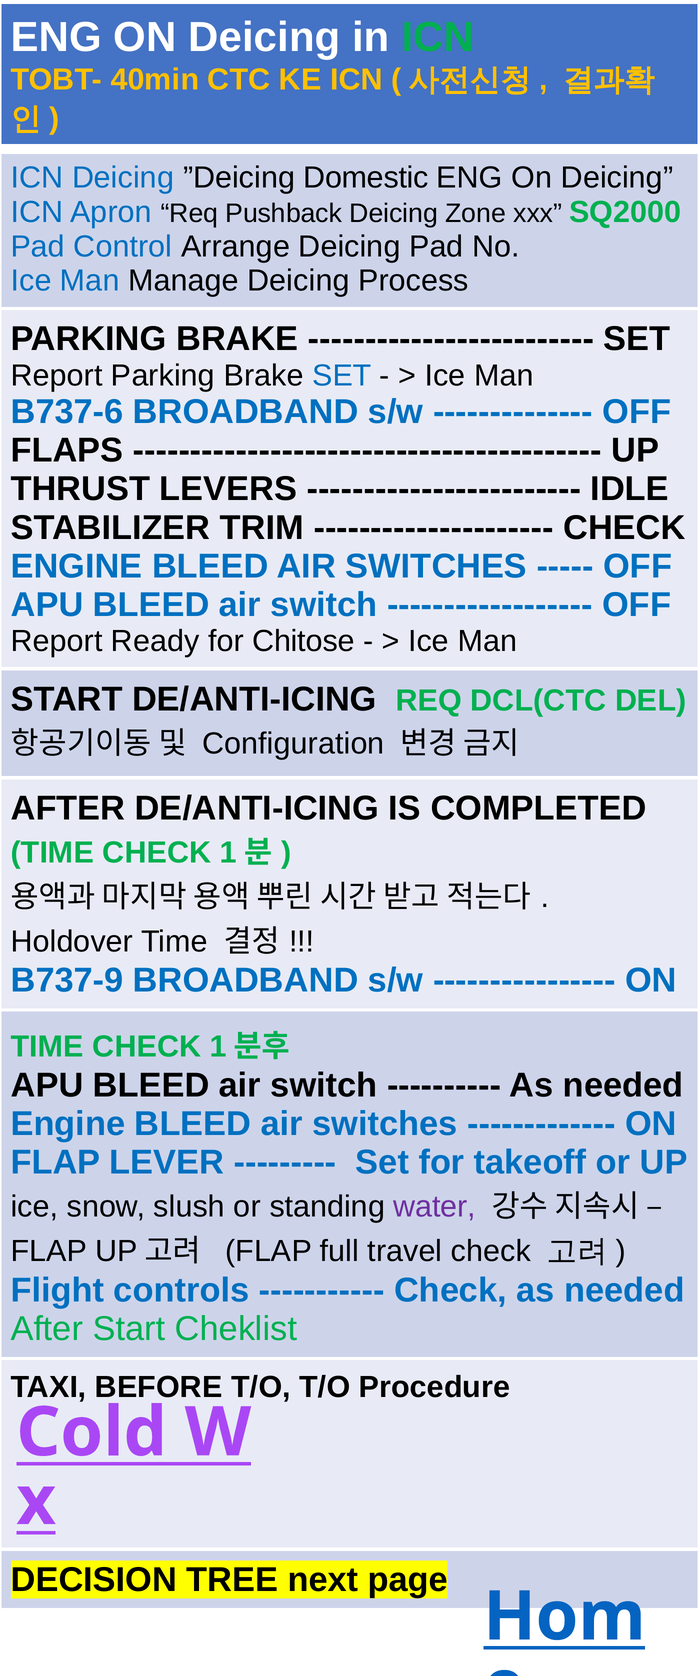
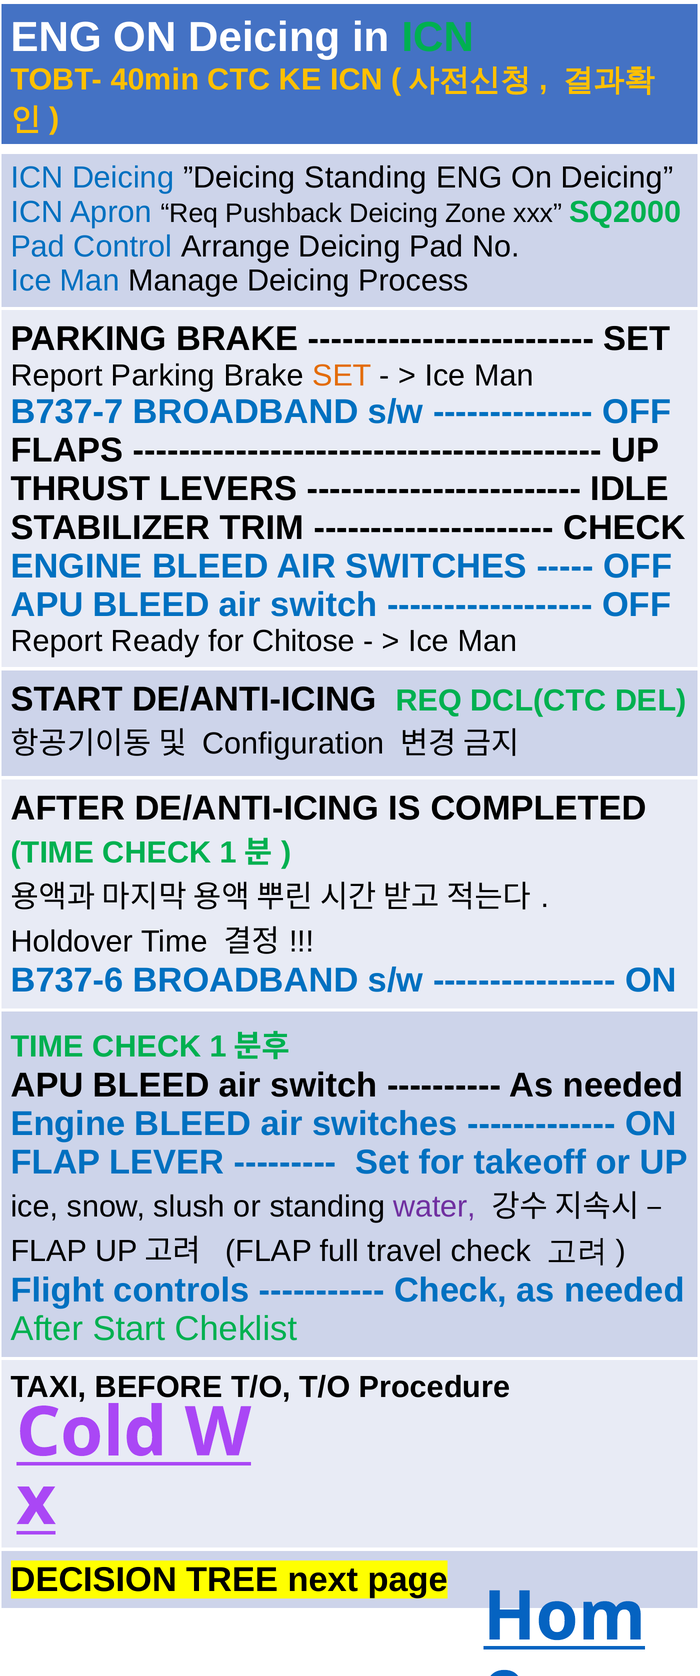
”Deicing Domestic: Domestic -> Standing (366, 177)
SET colour: blue -> orange (342, 375)
B737-6: B737-6 -> B737-7 (67, 412)
B737-9: B737-9 -> B737-6 (67, 980)
